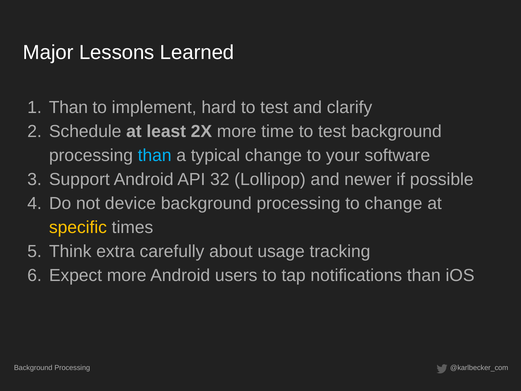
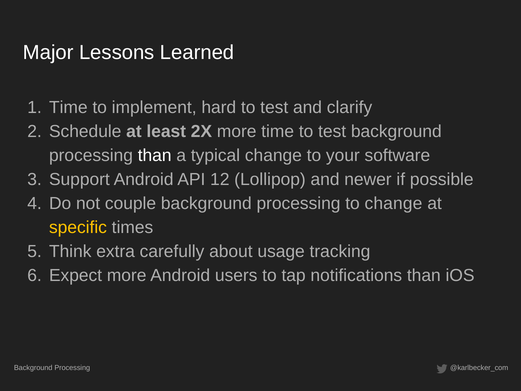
Than: Than -> Time (68, 108)
than colour: light blue -> white (155, 155)
32: 32 -> 12 (220, 179)
device: device -> couple (131, 203)
